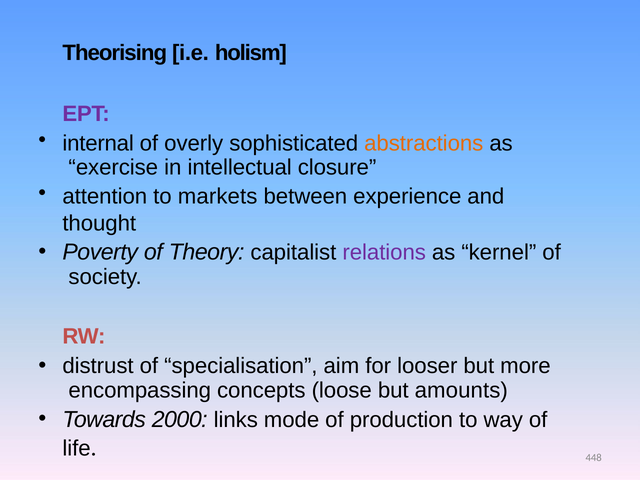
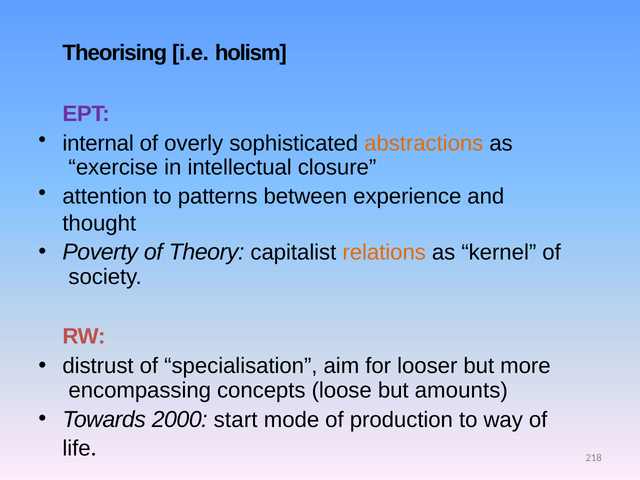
markets: markets -> patterns (218, 197)
relations colour: purple -> orange (384, 253)
links: links -> start (236, 420)
448: 448 -> 218 (594, 458)
